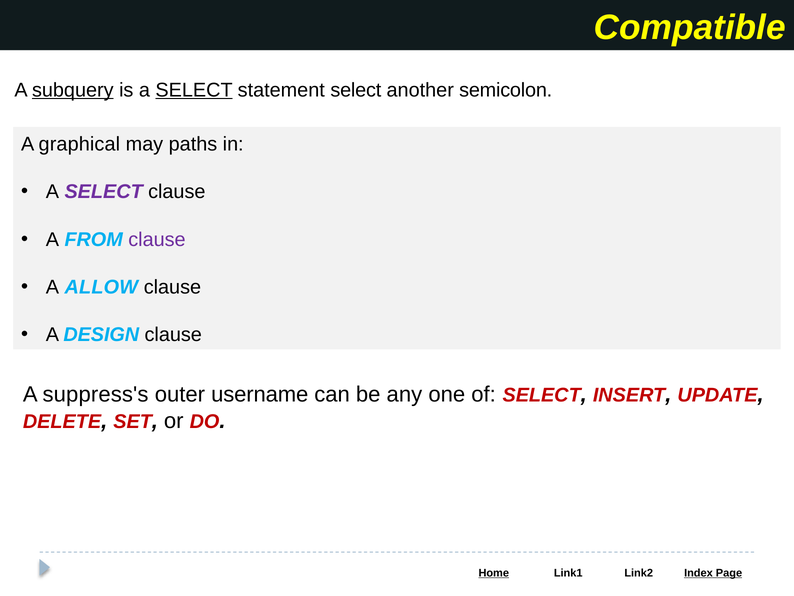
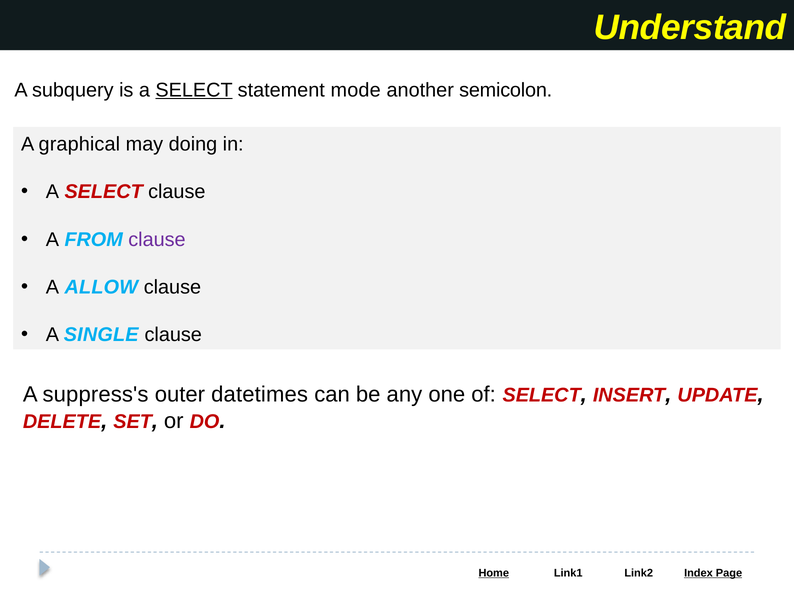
Compatible: Compatible -> Understand (690, 28)
subquery underline: present -> none (73, 90)
statement select: select -> mode (356, 90)
paths: paths -> doing (193, 144)
SELECT colour: purple -> red (104, 192)
DESIGN: DESIGN -> SINGLE (101, 335)
username: username -> datetimes (260, 394)
